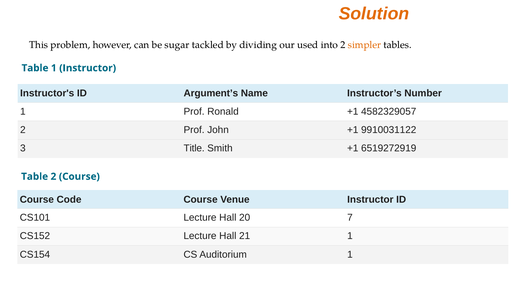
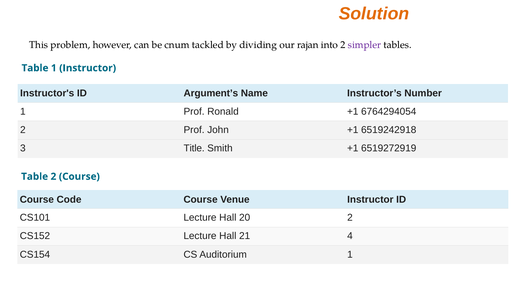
sugar: sugar -> cnum (177, 45)
used: used -> rajan (308, 45)
simpler colour: orange -> purple (365, 45)
4582329057: 4582329057 -> 6764294054 (389, 112)
9910031122: 9910031122 -> 6519242918 (389, 130)
20 7: 7 -> 2 (350, 218)
21 1: 1 -> 4 (350, 236)
